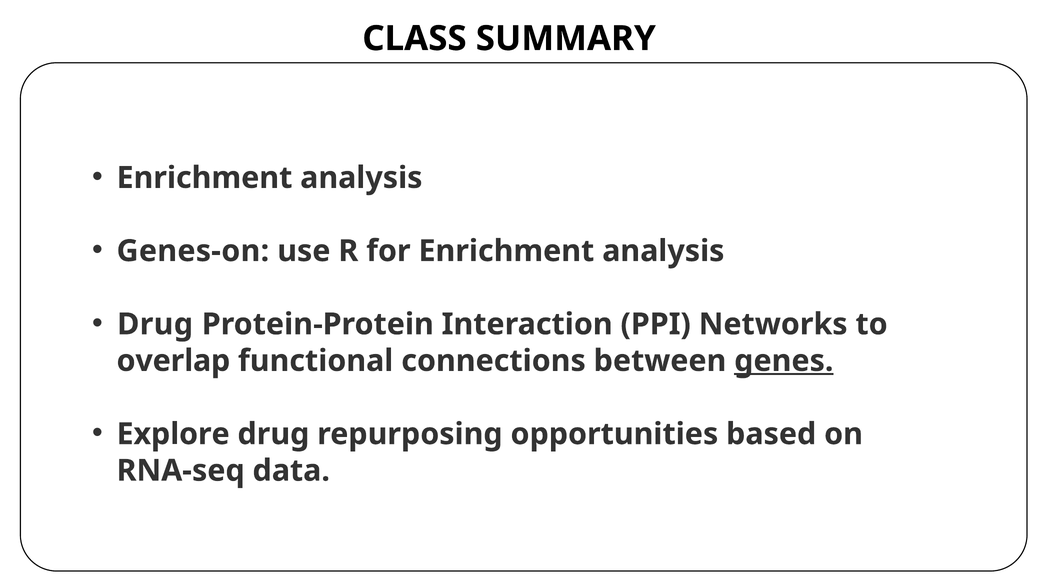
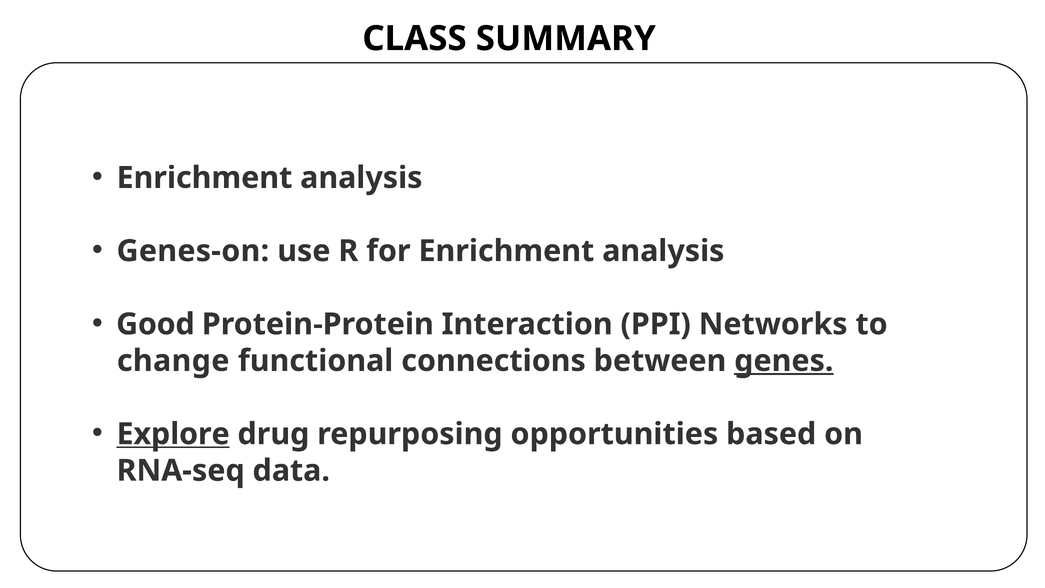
Drug: Drug -> Good (155, 324)
overlap: overlap -> change (173, 361)
Explore underline: none -> present (173, 434)
